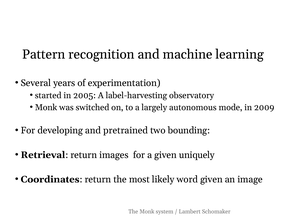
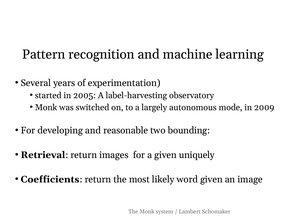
pretrained: pretrained -> reasonable (126, 131)
Coordinates: Coordinates -> Coefficients (50, 180)
